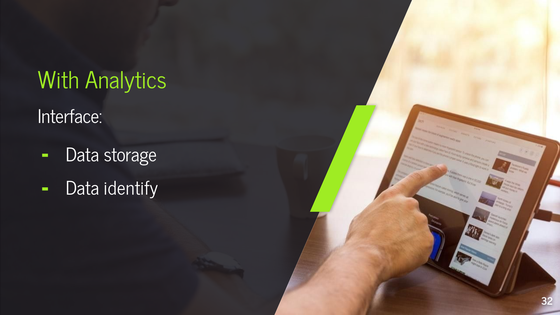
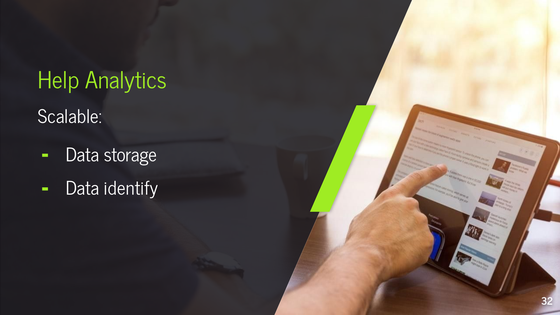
With: With -> Help (59, 81)
Interface: Interface -> Scalable (70, 117)
